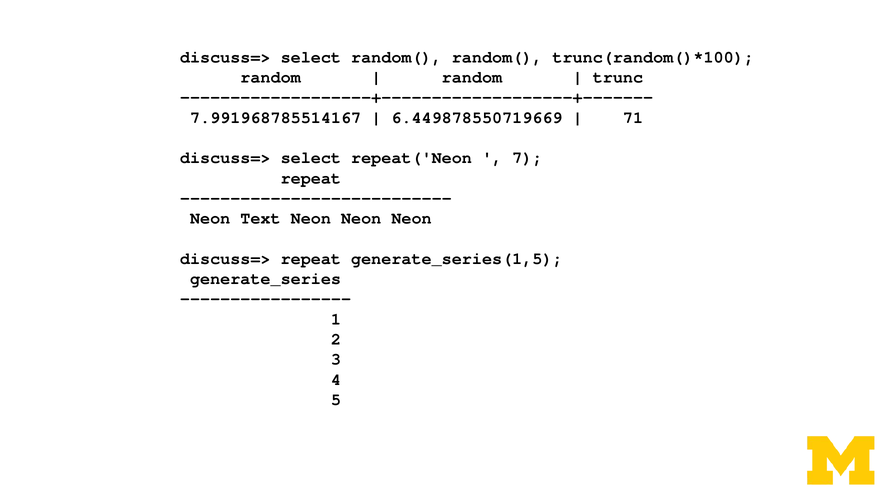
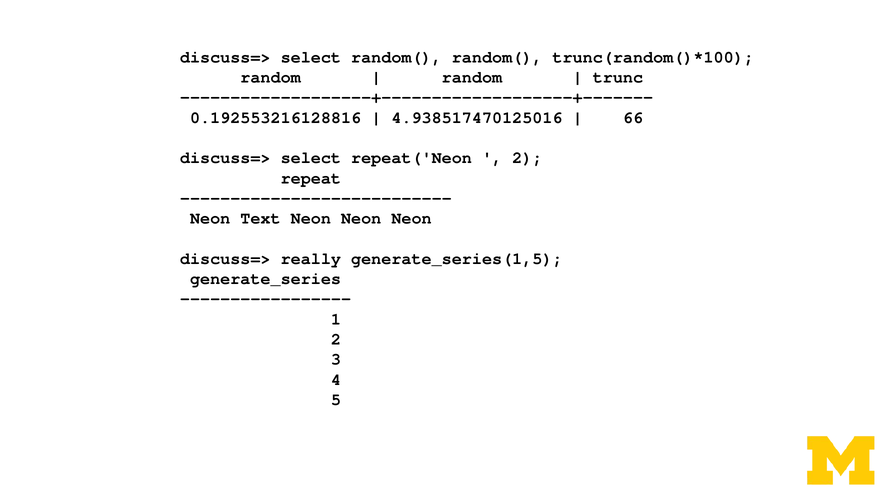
7.991968785514167: 7.991968785514167 -> 0.192553216128816 (276, 117)
6.449878550719669: 6.449878550719669 -> 4.938517470125016 (477, 117)
71: 71 -> 66 (633, 117)
7: 7 -> 2 (527, 158)
discuss=> repeat: repeat -> really (311, 258)
